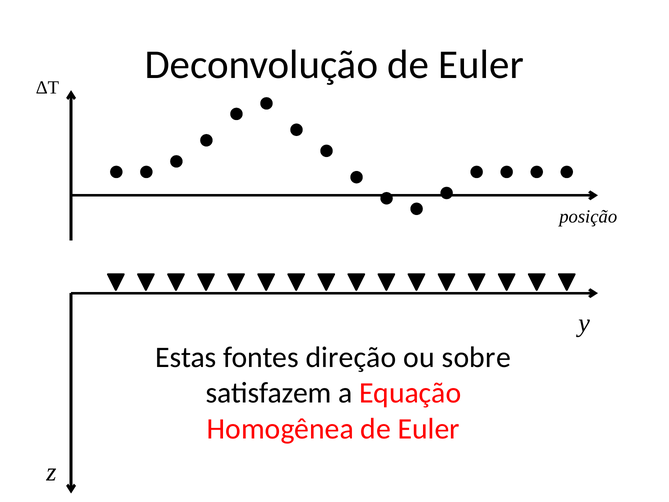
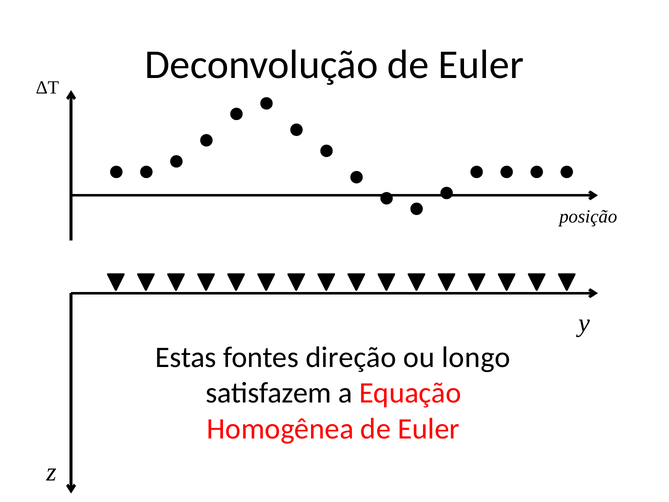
sobre: sobre -> longo (476, 357)
